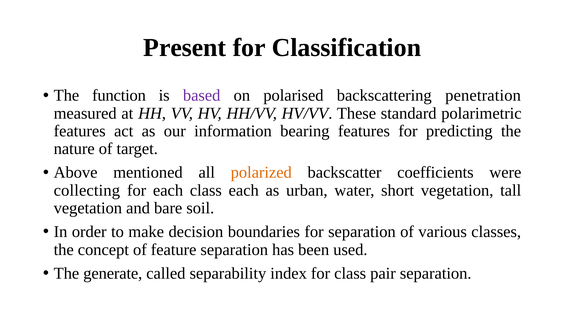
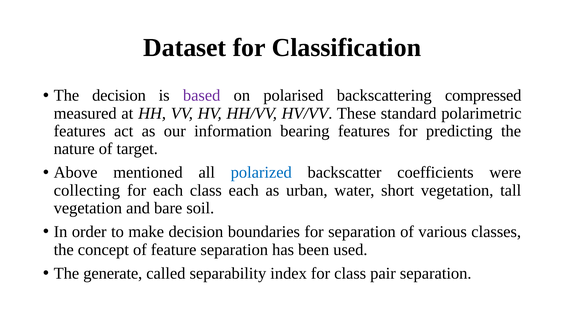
Present: Present -> Dataset (185, 47)
The function: function -> decision (119, 95)
penetration: penetration -> compressed (483, 95)
polarized colour: orange -> blue (261, 172)
